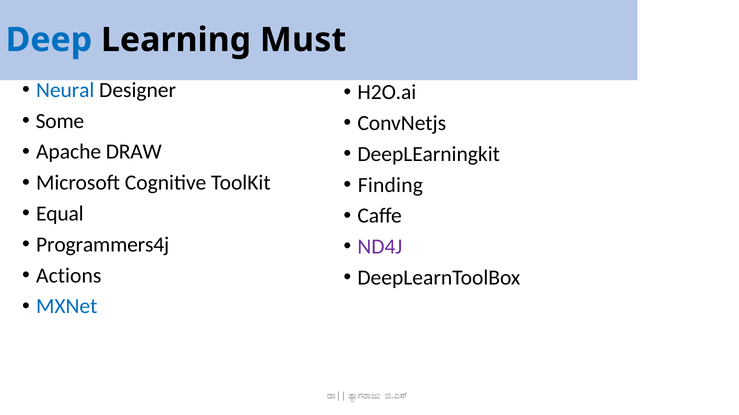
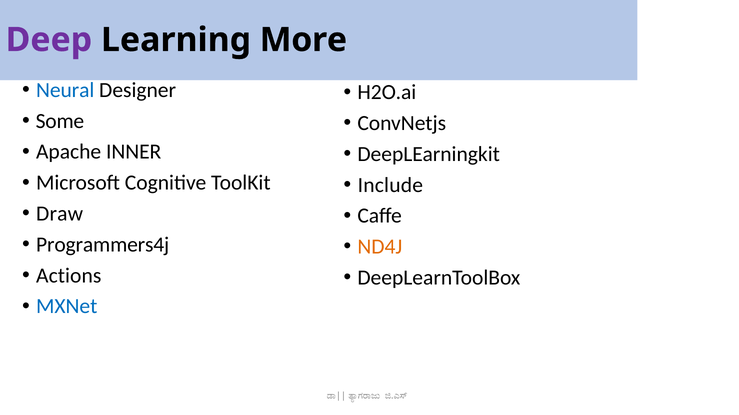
Deep colour: blue -> purple (49, 40)
Must: Must -> More (303, 40)
DRAW: DRAW -> INNER (134, 152)
Finding: Finding -> Include (390, 185)
Equal: Equal -> Draw (60, 214)
ND4J colour: purple -> orange (380, 247)
